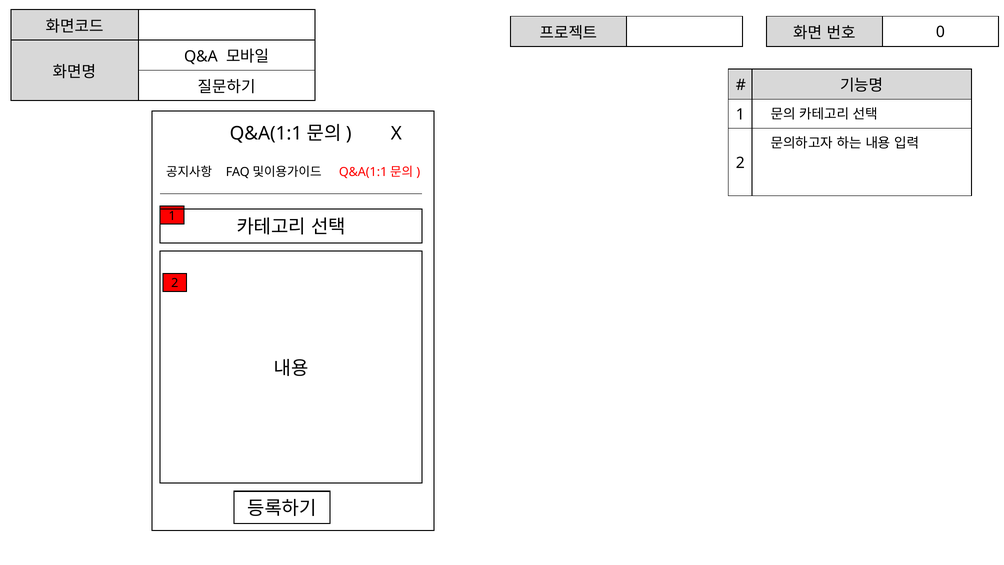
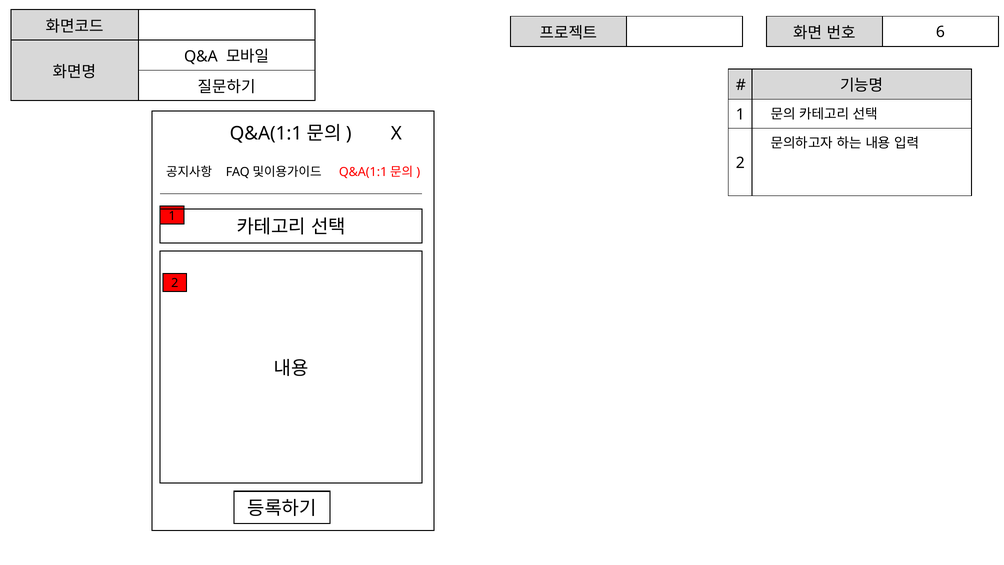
0: 0 -> 6 (940, 32)
